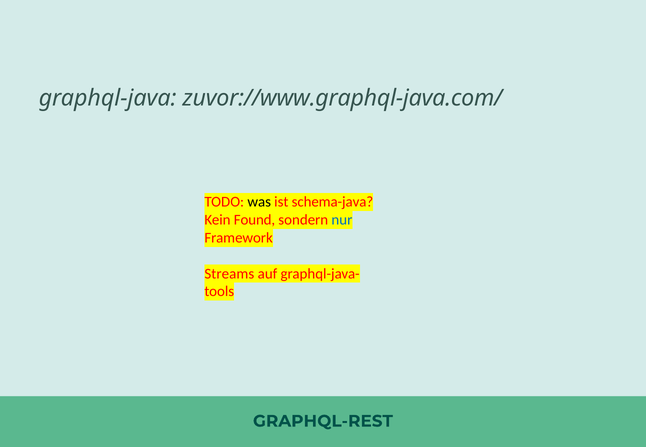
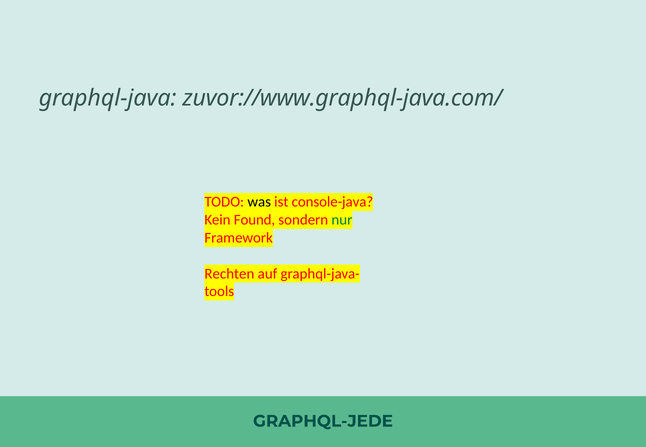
schema-java: schema-java -> console-java (332, 202)
nur colour: blue -> green (342, 220)
Streams: Streams -> Rechten (229, 274)
GRAPHQL-REST: GRAPHQL-REST -> GRAPHQL-JEDE (323, 421)
